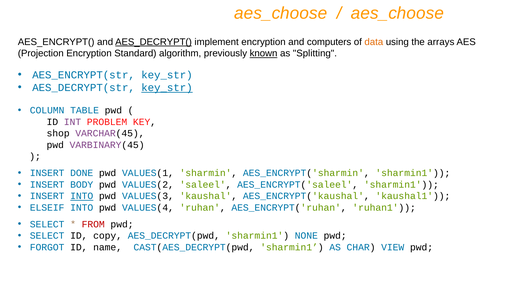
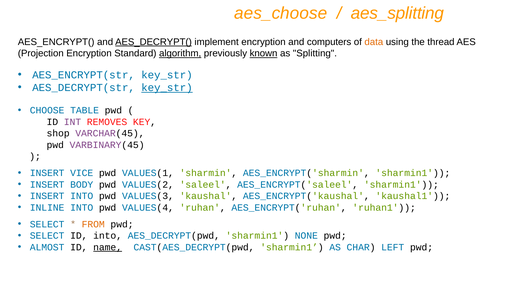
aes_choose: aes_choose -> aes_splitting (398, 13)
arrays: arrays -> thread (441, 42)
algorithm underline: none -> present (180, 53)
COLUMN: COLUMN -> CHOOSE (47, 110)
PROBLEM: PROBLEM -> REMOVES (107, 122)
DONE: DONE -> VICE (82, 173)
INTO underline: present -> none (82, 196)
ELSEIF: ELSEIF -> INLINE (47, 208)
FROM colour: red -> orange (93, 224)
ID copy: copy -> into (108, 236)
FORGOT: FORGOT -> ALMOST (47, 247)
name underline: none -> present (108, 247)
VIEW: VIEW -> LEFT (393, 247)
